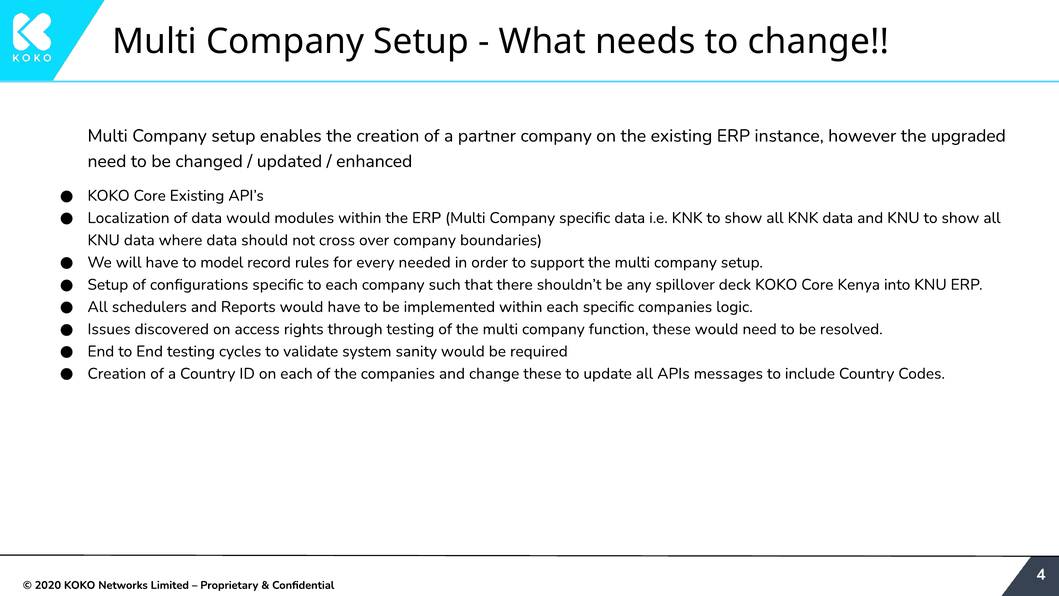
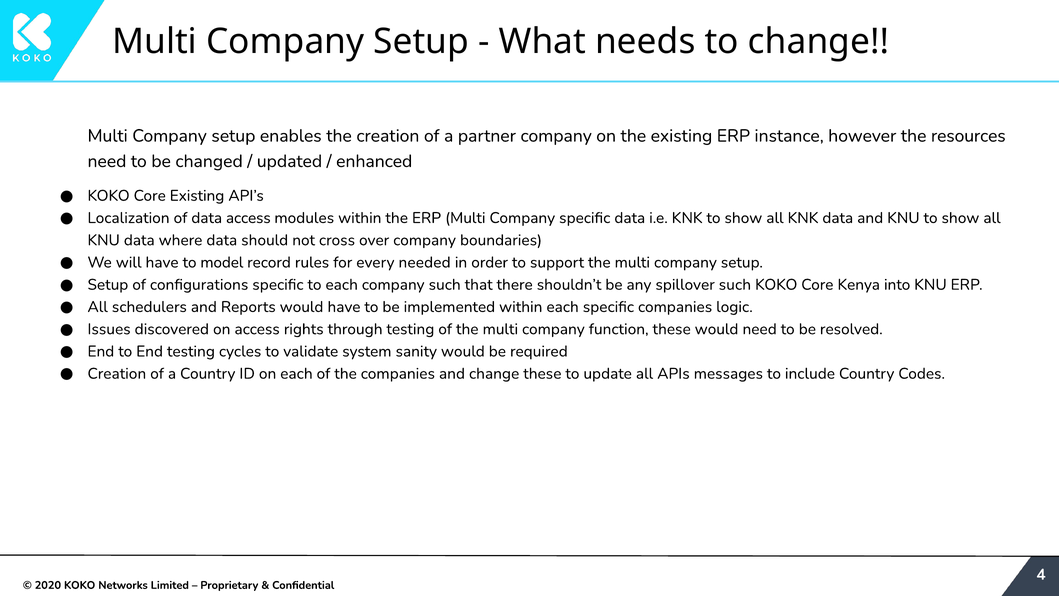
upgraded: upgraded -> resources (968, 136)
data would: would -> access (248, 218)
spillover deck: deck -> such (735, 284)
